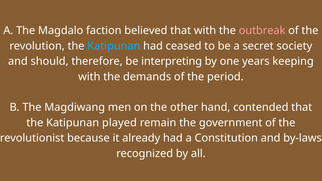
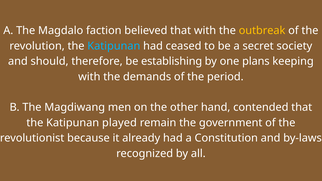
outbreak colour: pink -> yellow (262, 31)
interpreting: interpreting -> establishing (172, 61)
years: years -> plans (256, 61)
